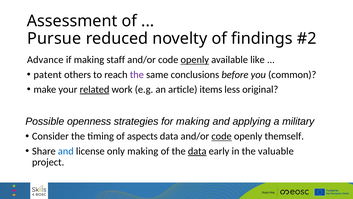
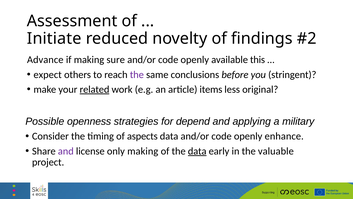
Pursue: Pursue -> Initiate (54, 38)
staff: staff -> sure (116, 60)
openly underline: present -> none (195, 60)
like: like -> this (258, 60)
patent: patent -> expect (48, 74)
common: common -> stringent (292, 74)
for making: making -> depend (193, 121)
code underline: present -> none (222, 136)
themself: themself -> enhance (284, 136)
and colour: blue -> purple (66, 151)
